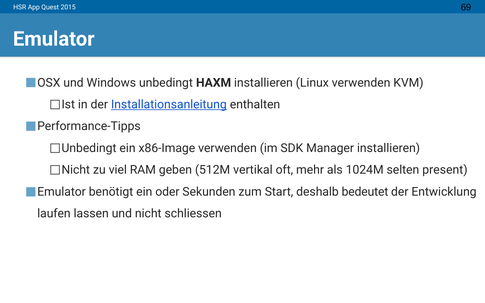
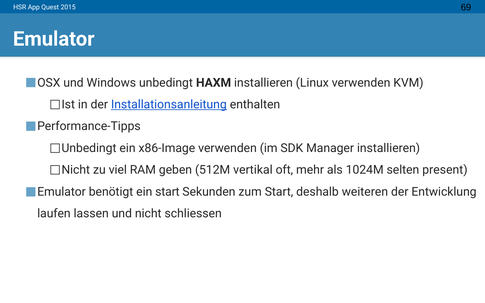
ein oder: oder -> start (167, 192)
bedeutet: bedeutet -> weiteren (365, 192)
